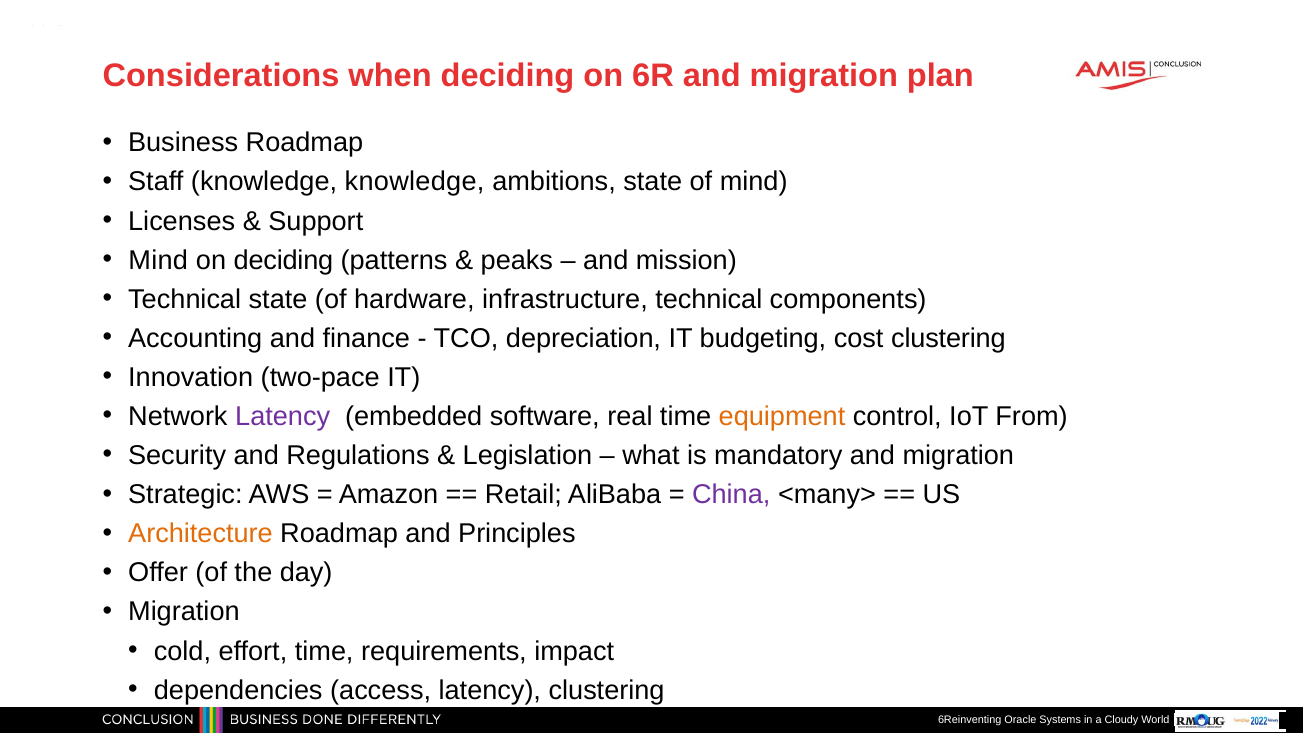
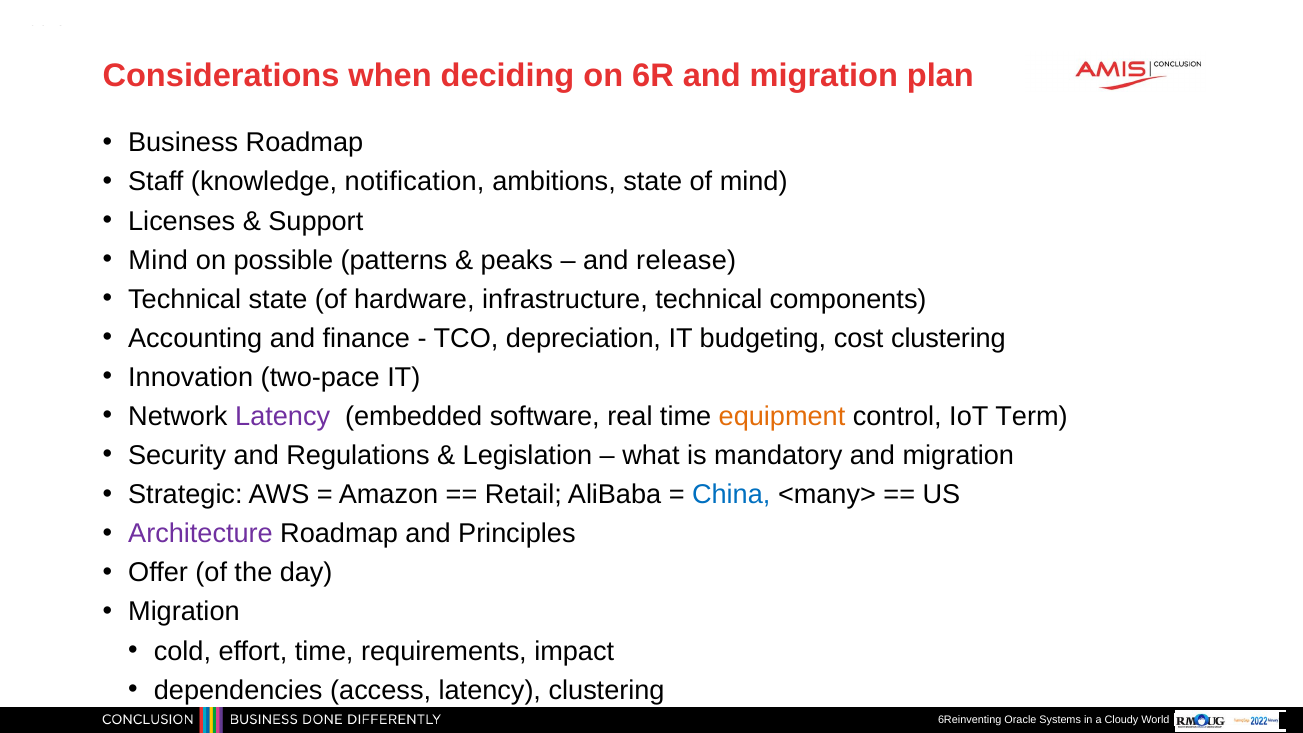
knowledge knowledge: knowledge -> notification (415, 182)
on deciding: deciding -> possible (283, 260)
mission: mission -> release (686, 260)
From: From -> Term (1032, 417)
China colour: purple -> blue (731, 495)
Architecture colour: orange -> purple (200, 534)
